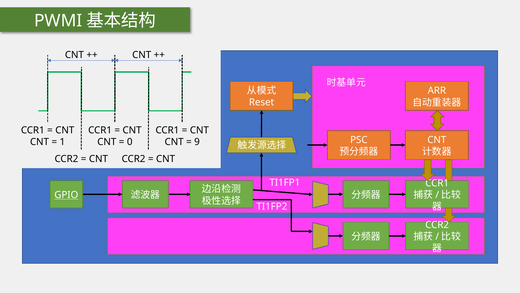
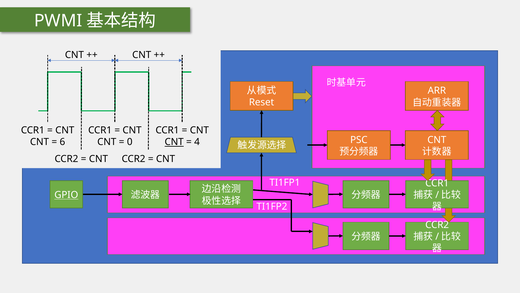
1: 1 -> 6 (62, 142)
CNT underline: none -> present (174, 142)
9: 9 -> 4 (197, 142)
